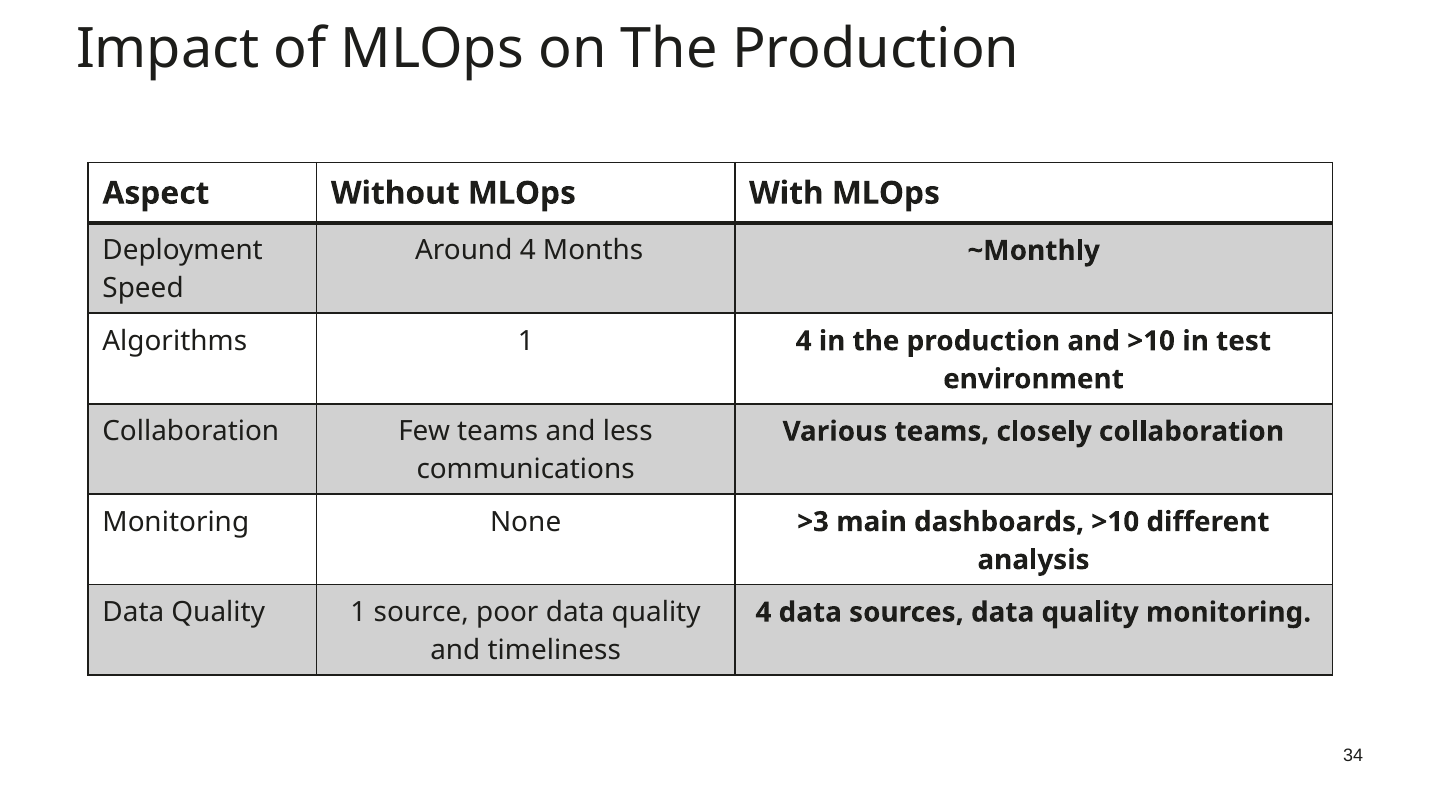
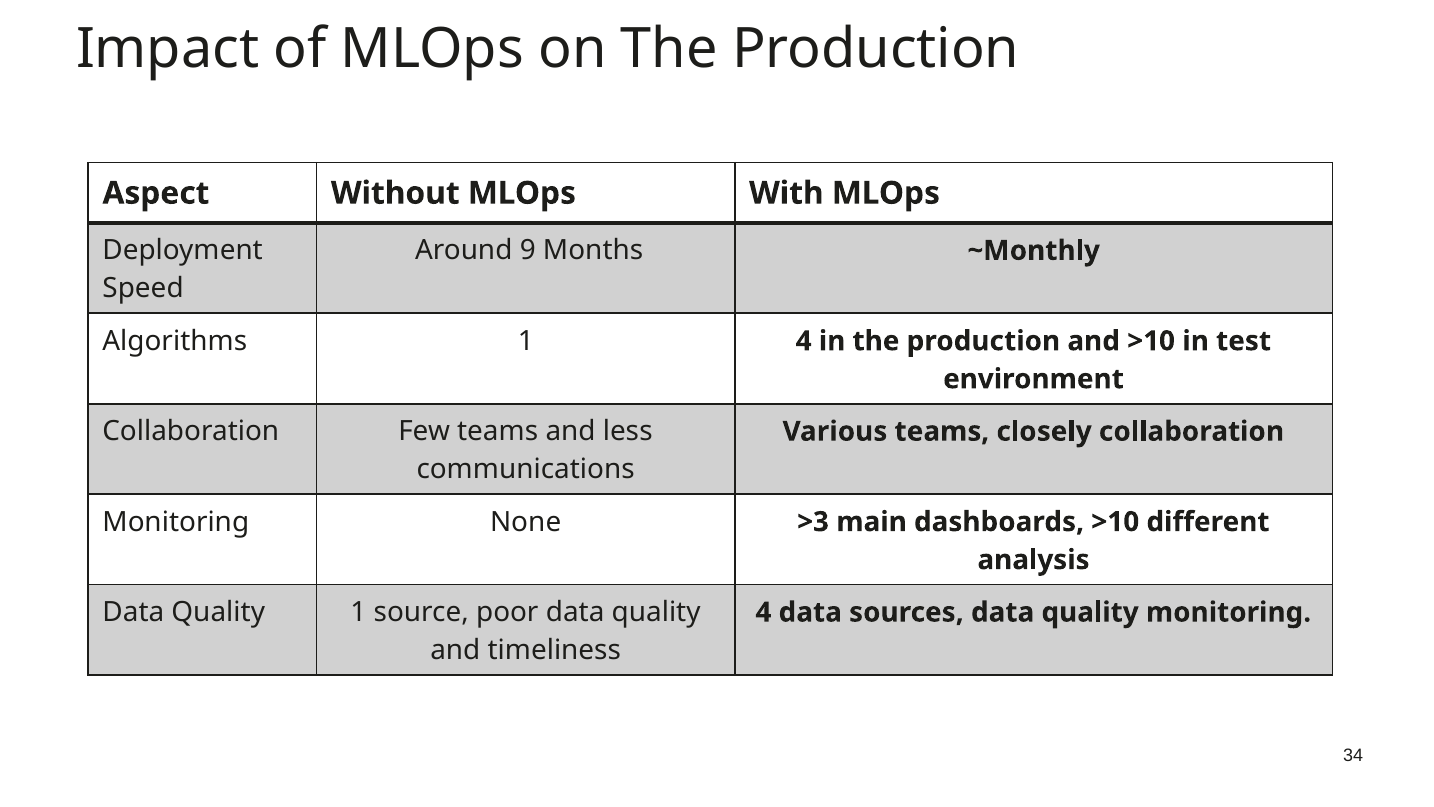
Around 4: 4 -> 9 (528, 251)
